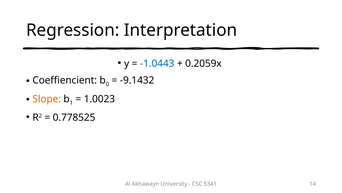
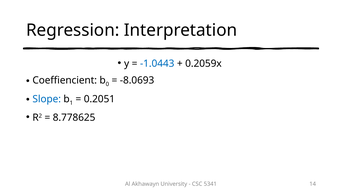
-9.1432: -9.1432 -> -8.0693 (137, 80)
Slope colour: orange -> blue (47, 99)
1.0023: 1.0023 -> 0.2051 (99, 99)
0.778525: 0.778525 -> 8.778625 (74, 117)
